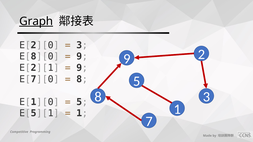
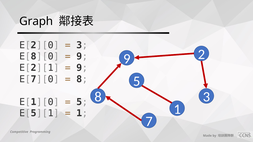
Graph underline: present -> none (36, 21)
